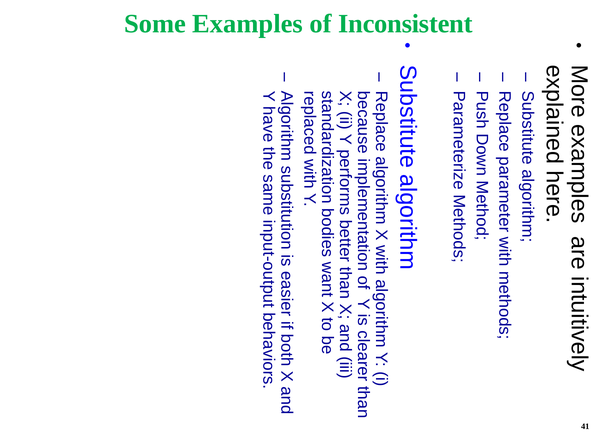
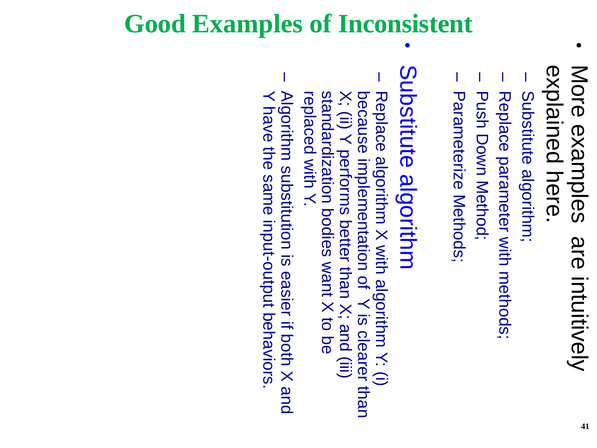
Some: Some -> Good (155, 24)
